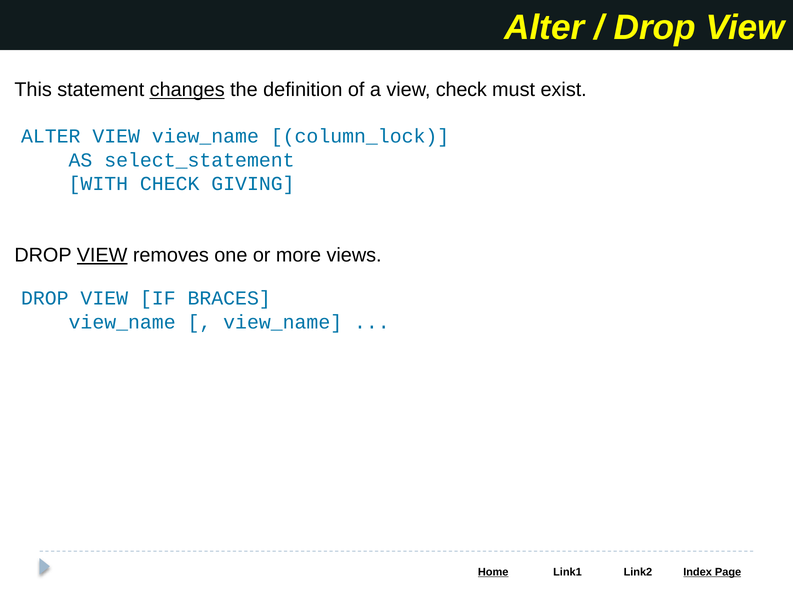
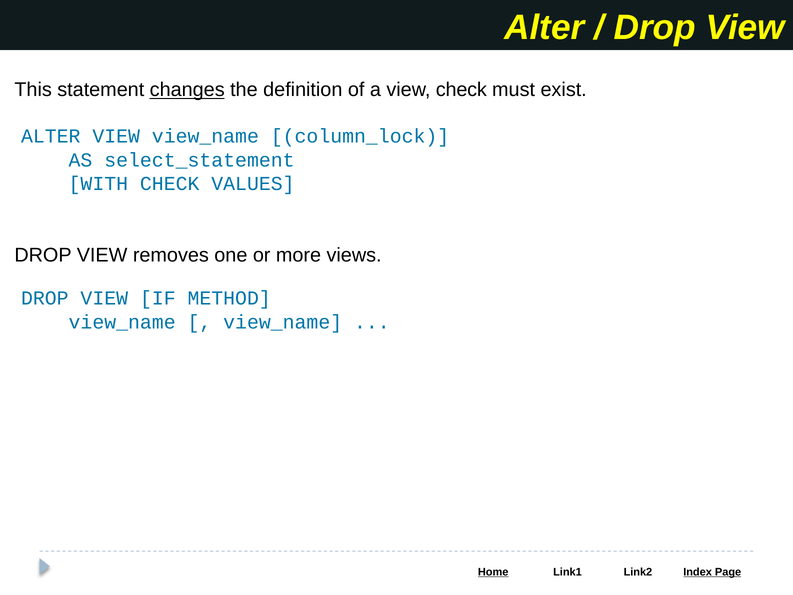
GIVING: GIVING -> VALUES (253, 184)
VIEW underline: present -> none (102, 255)
BRACES: BRACES -> METHOD (229, 298)
